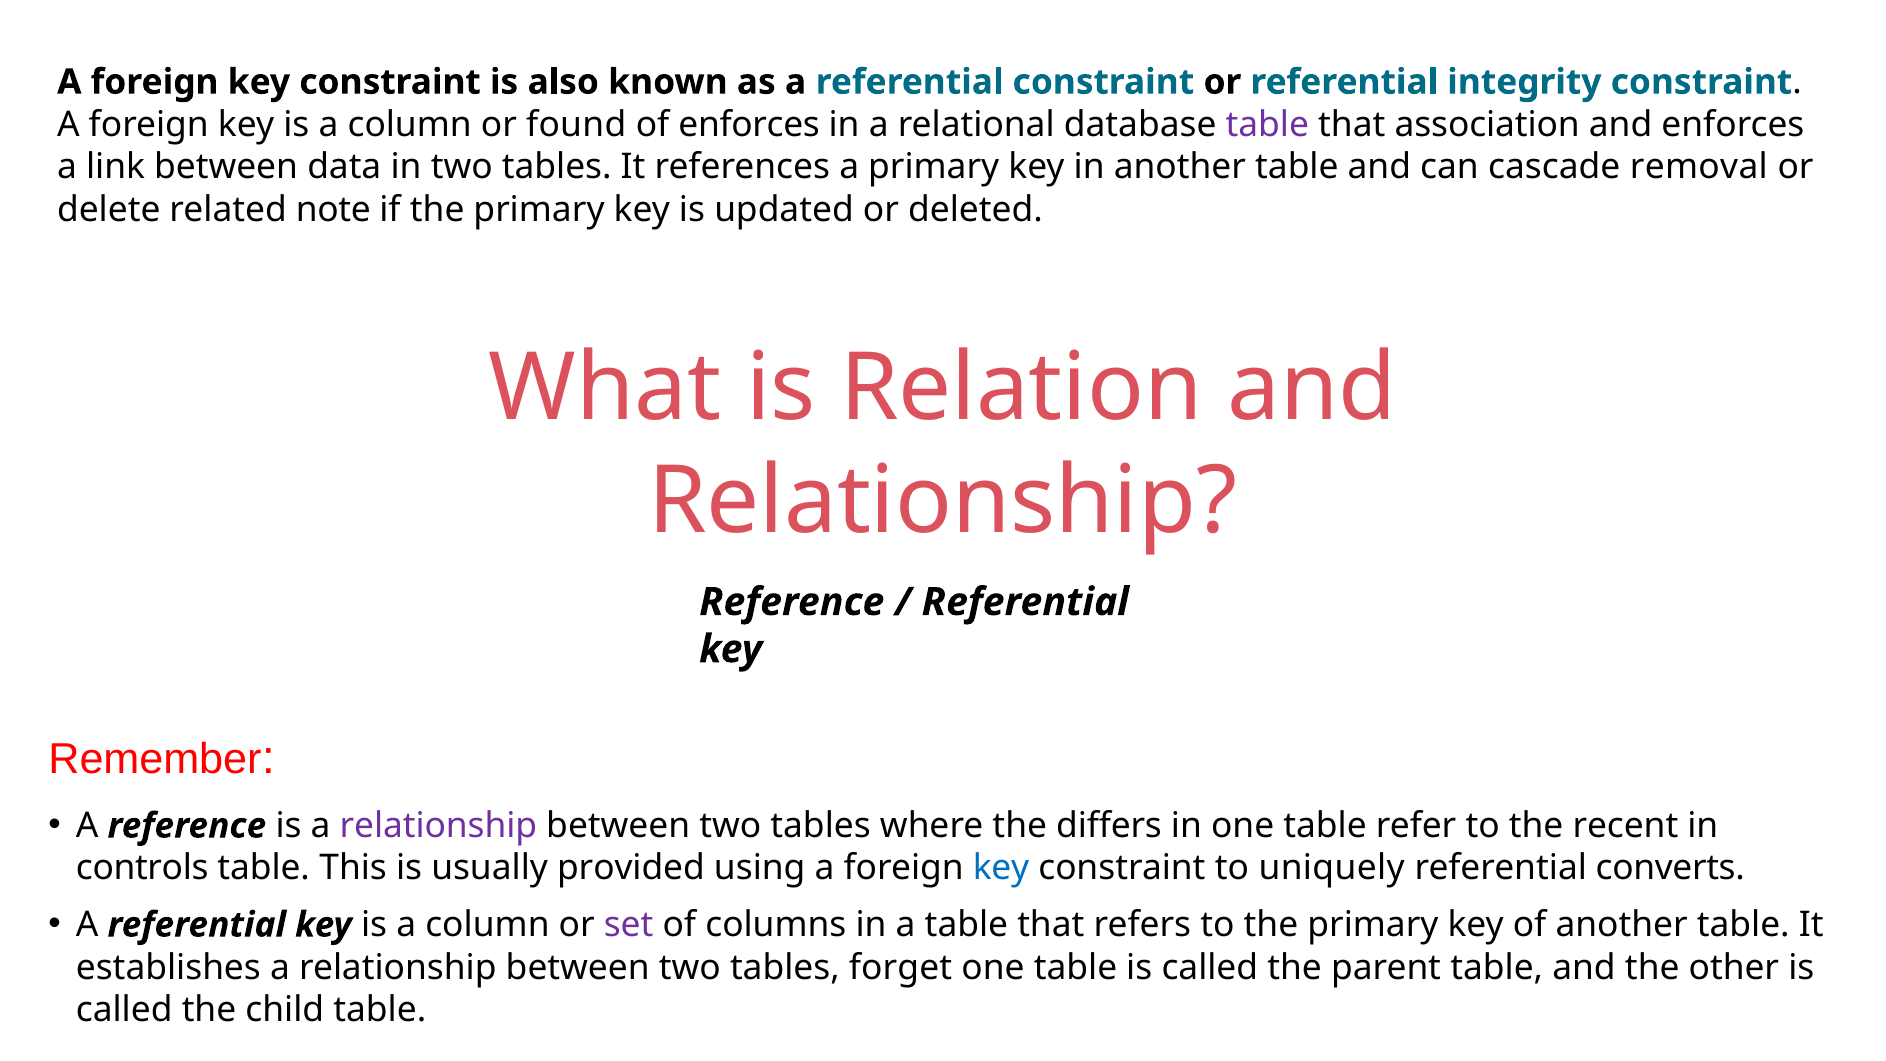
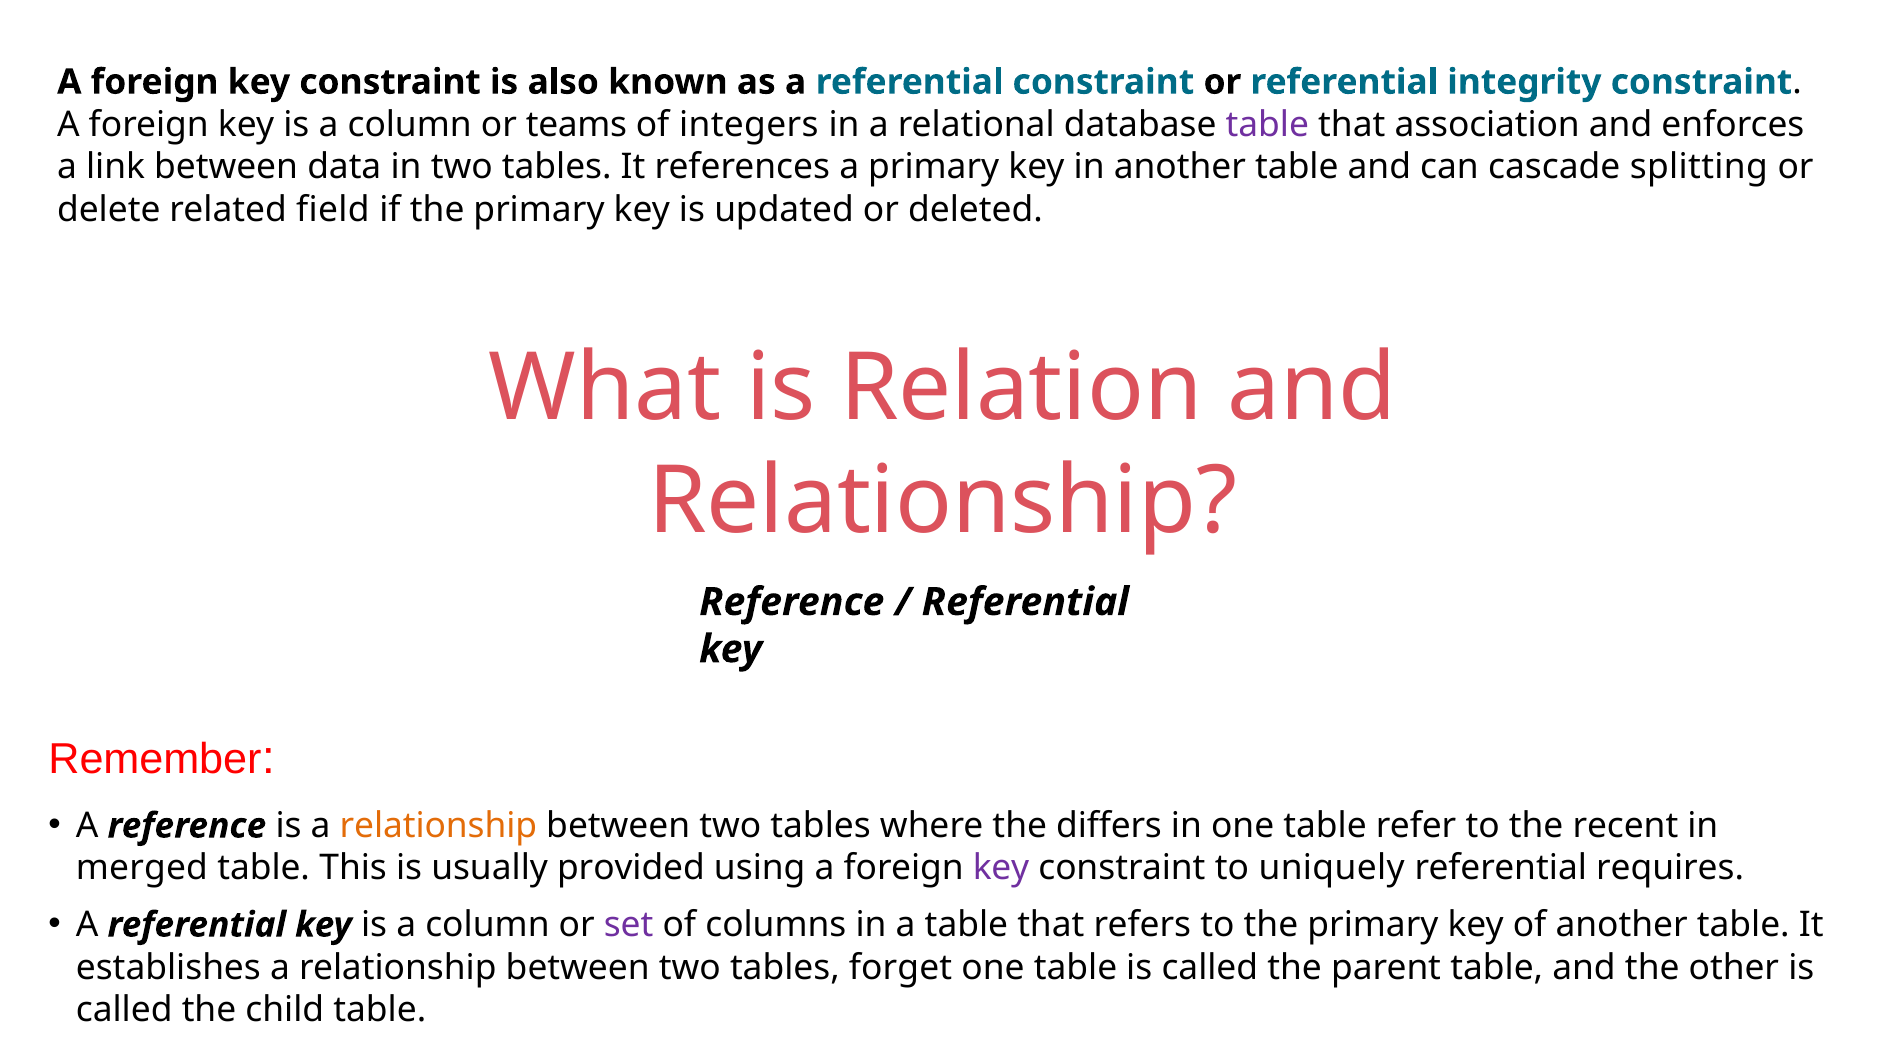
found: found -> teams (576, 124)
of enforces: enforces -> integers (749, 124)
removal: removal -> splitting (1699, 167)
note: note -> field (333, 209)
relationship colour: purple -> orange (438, 826)
controls: controls -> merged (142, 868)
key colour: blue -> purple (1001, 868)
converts: converts -> requires (1670, 868)
